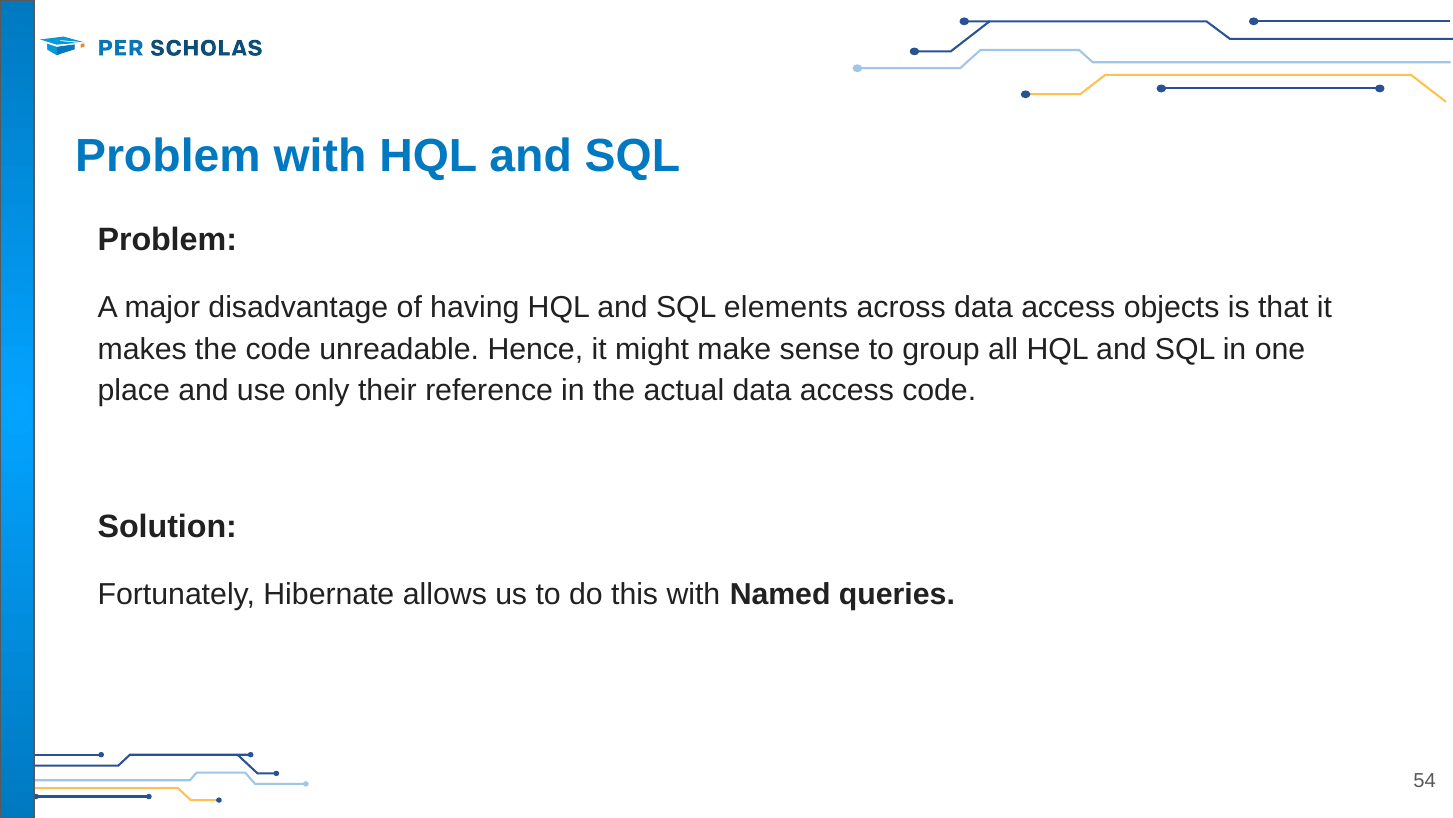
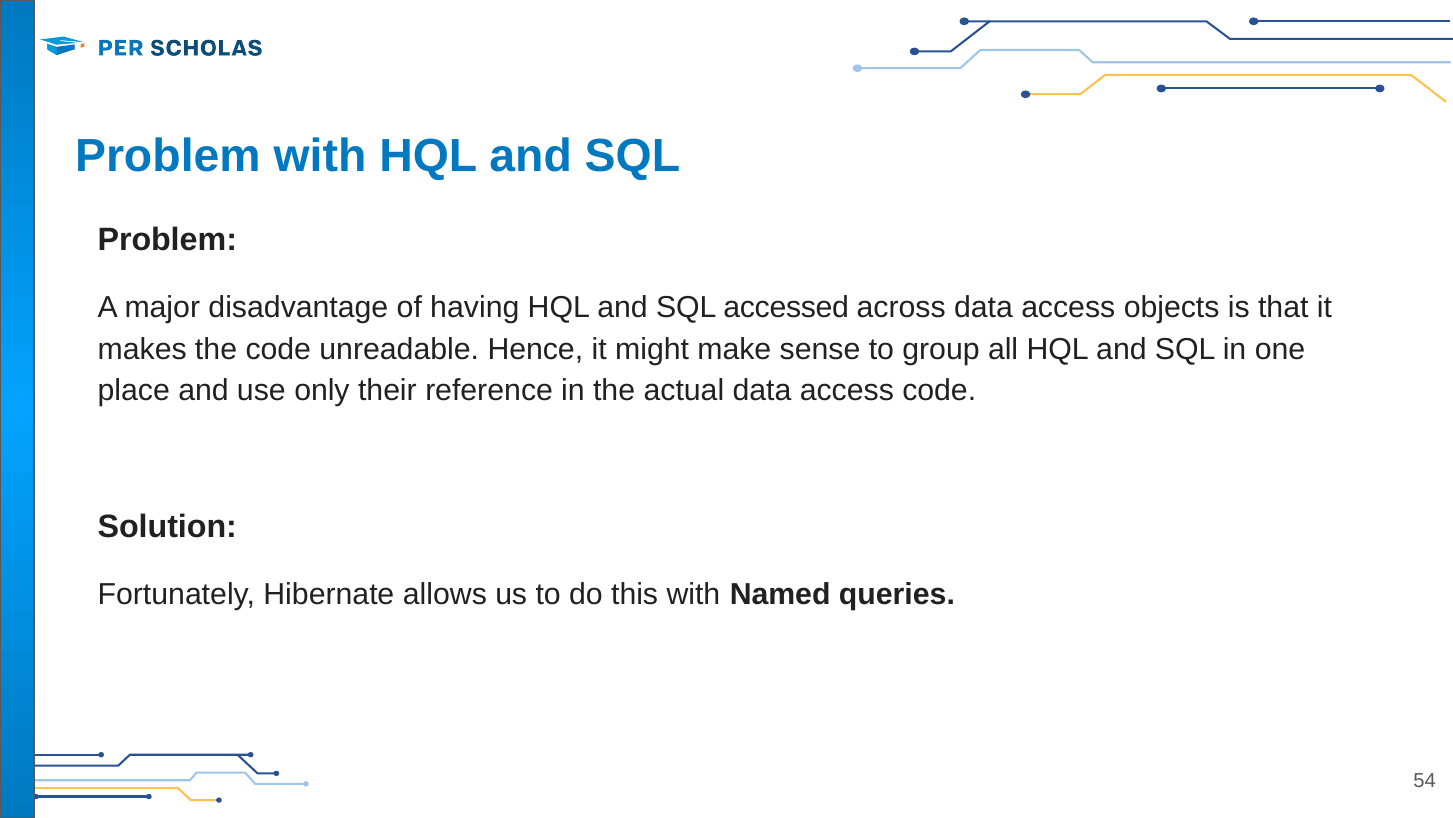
elements: elements -> accessed (786, 307)
